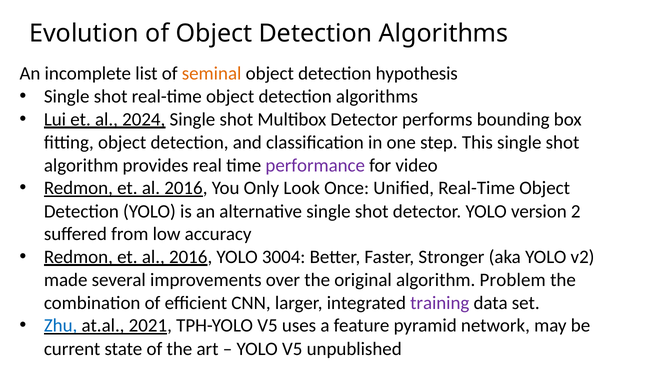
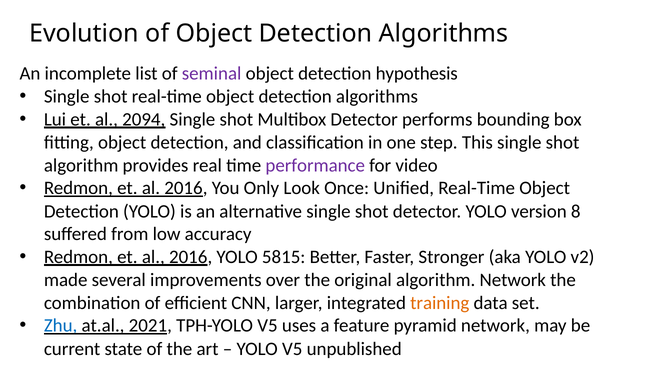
seminal colour: orange -> purple (212, 74)
2024: 2024 -> 2094 (144, 119)
2: 2 -> 8 (576, 211)
3004: 3004 -> 5815 (284, 257)
algorithm Problem: Problem -> Network (513, 280)
training colour: purple -> orange (440, 302)
